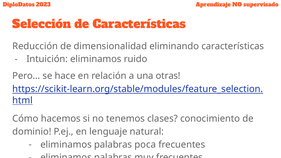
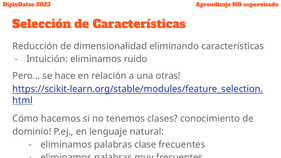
poca: poca -> clase (145, 145)
